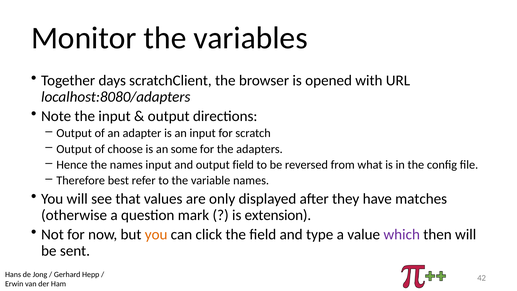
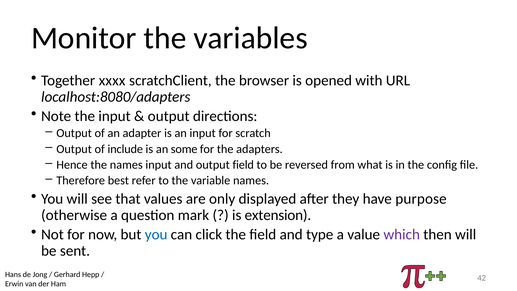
days: days -> xxxx (112, 81)
choose: choose -> include (125, 149)
matches: matches -> purpose (421, 199)
you colour: orange -> blue (156, 234)
